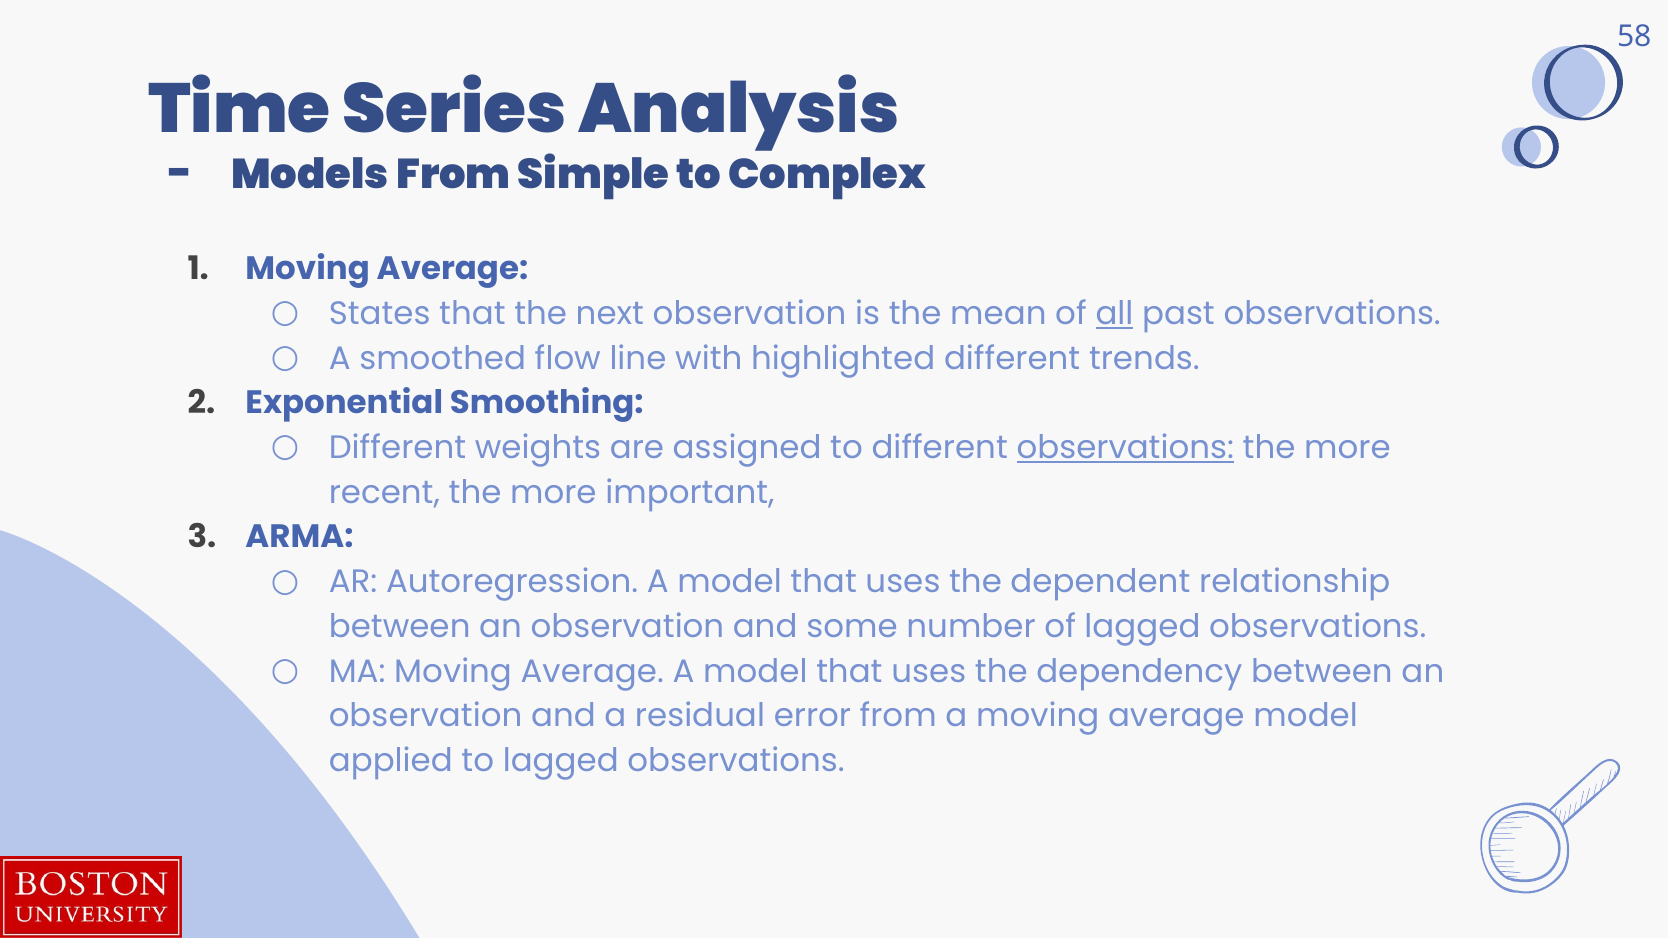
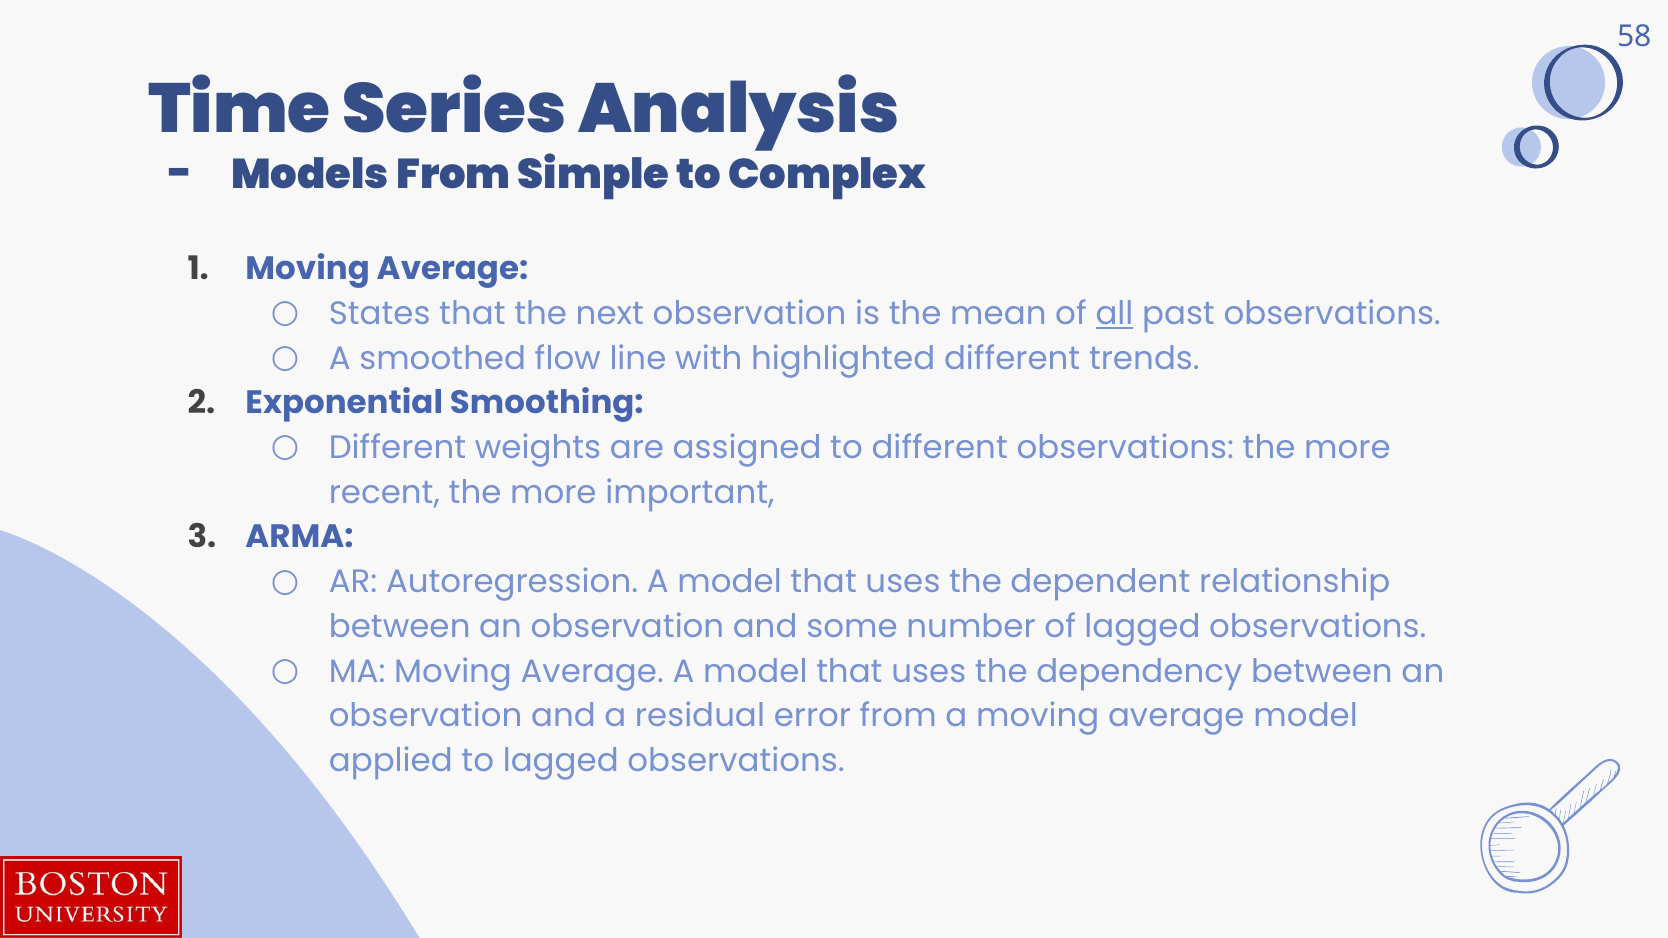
observations underline: present -> none (1125, 448)
